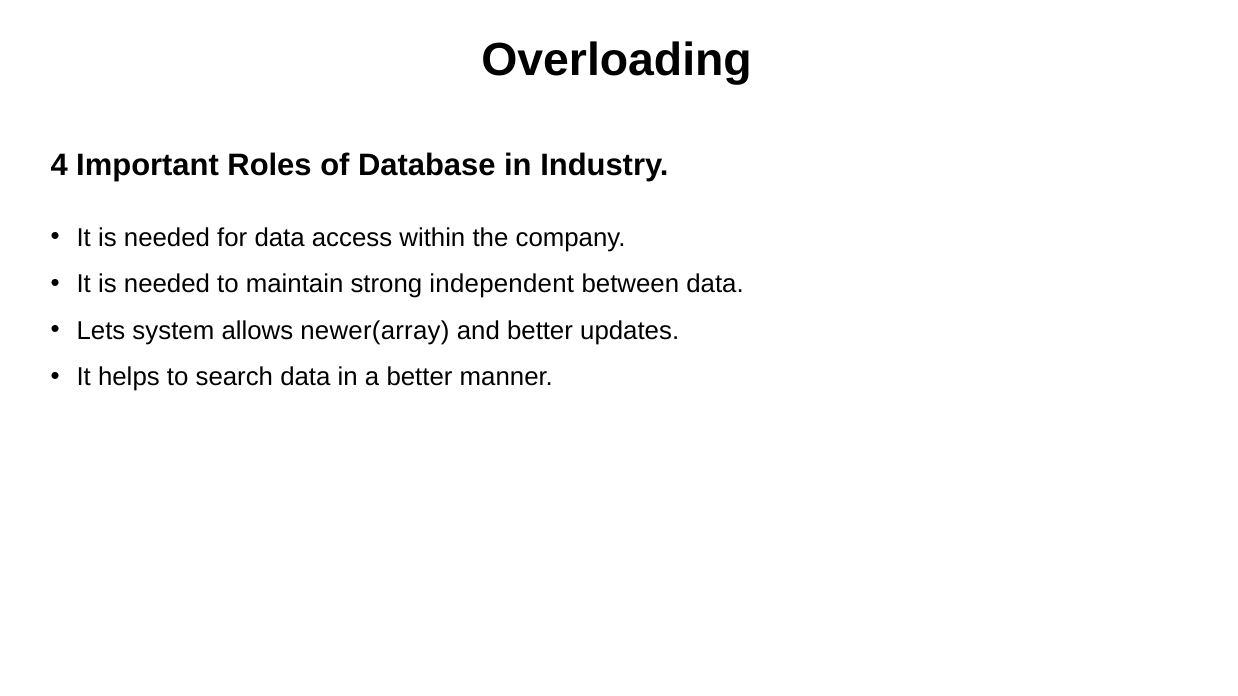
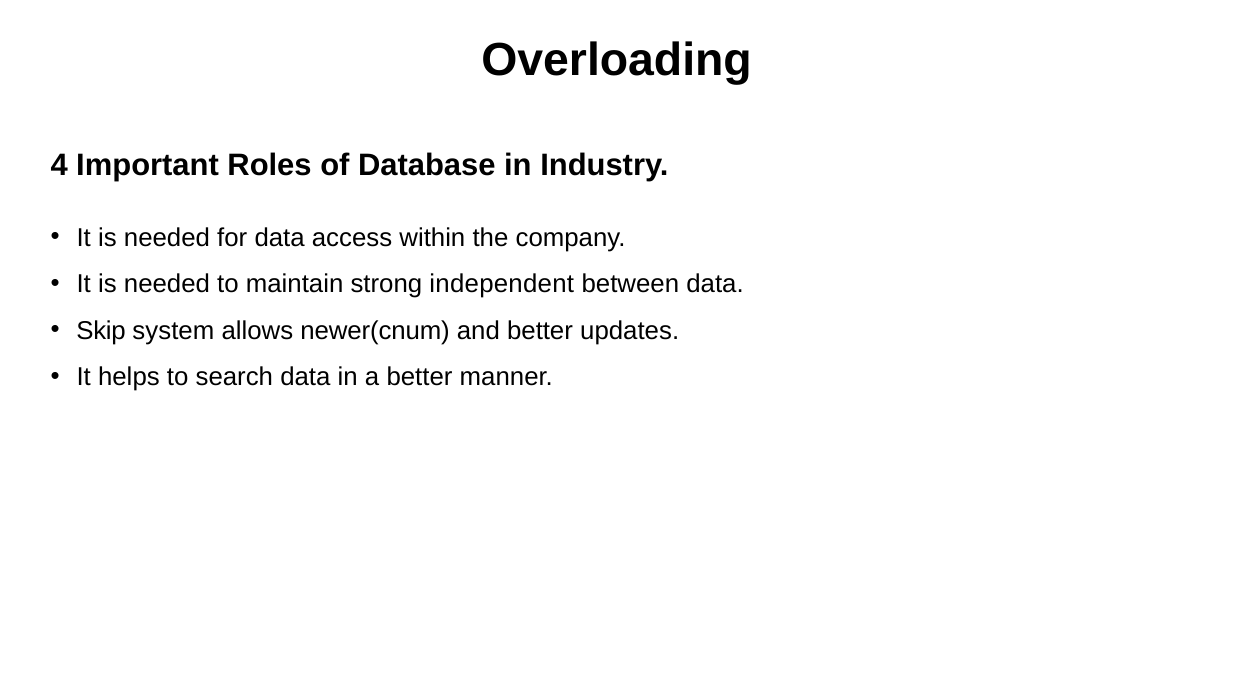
Lets: Lets -> Skip (101, 331)
newer(array: newer(array -> newer(cnum (375, 331)
